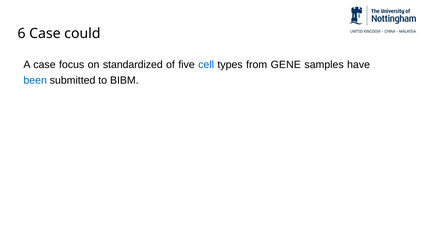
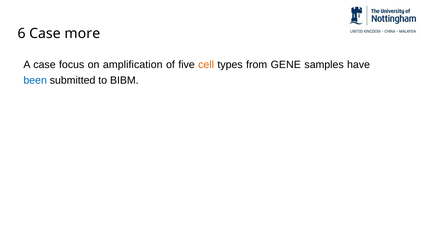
could: could -> more (82, 33)
standardized: standardized -> amplification (133, 65)
cell colour: blue -> orange (206, 65)
